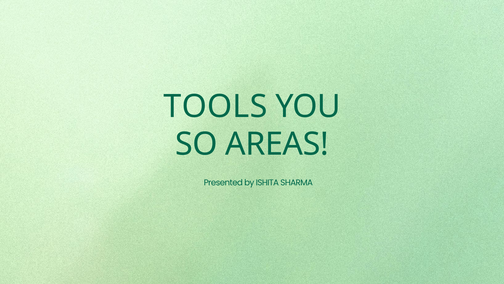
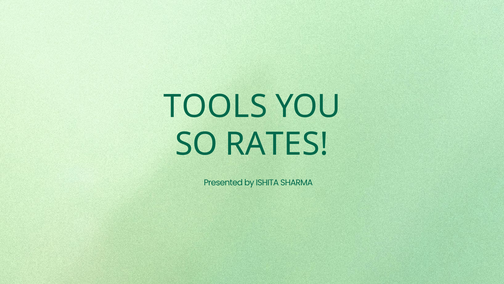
AREAS: AREAS -> RATES (277, 144)
